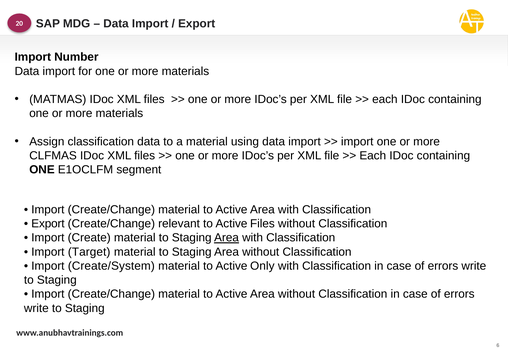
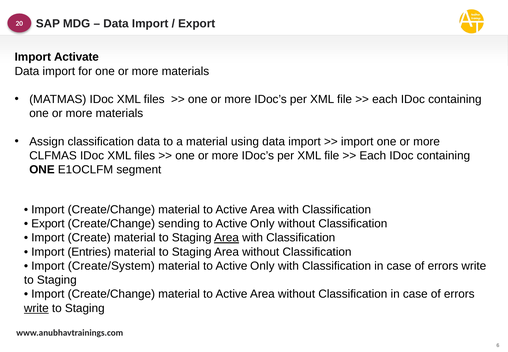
Number: Number -> Activate (76, 57)
relevant: relevant -> sending (179, 224)
Files: Files -> Only (262, 224)
Target: Target -> Entries (89, 252)
write underline: none -> present (36, 308)
